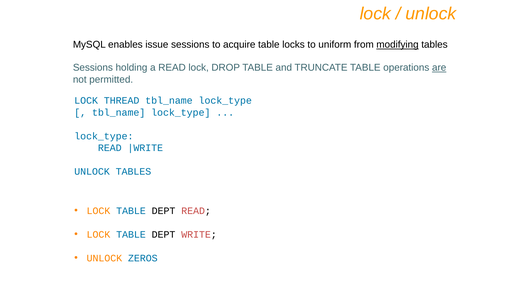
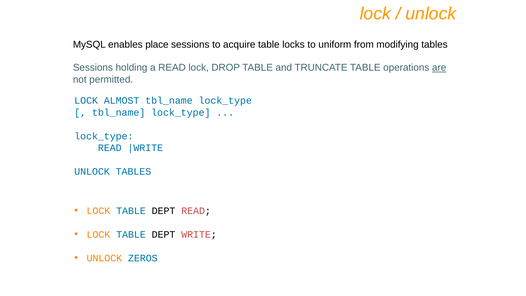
issue: issue -> place (157, 45)
modifying underline: present -> none (398, 45)
THREAD: THREAD -> ALMOST (122, 101)
